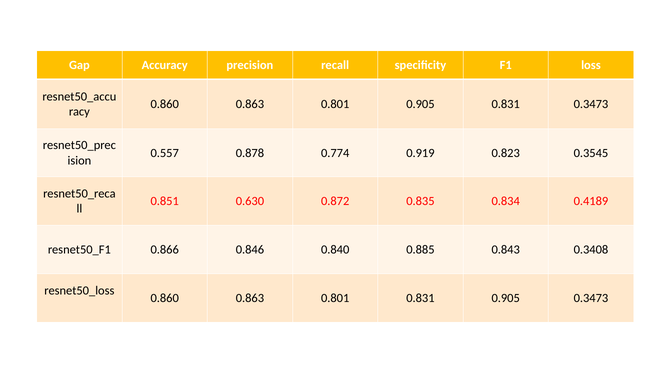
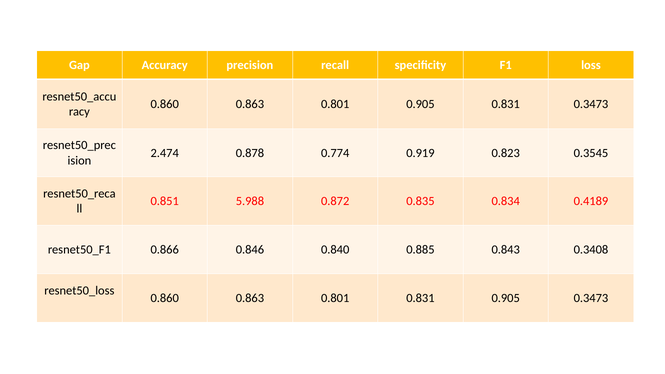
0.557: 0.557 -> 2.474 (165, 153)
0.630: 0.630 -> 5.988 (250, 201)
